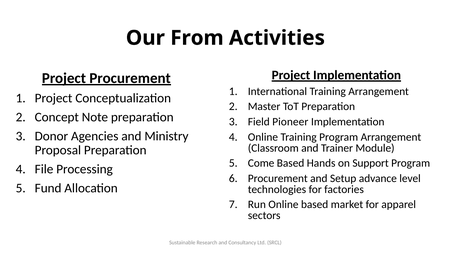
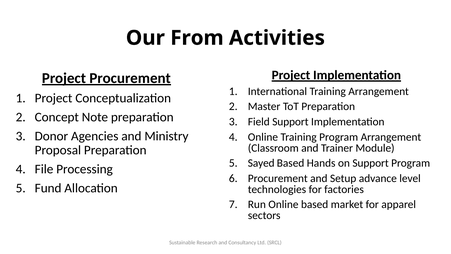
Field Pioneer: Pioneer -> Support (290, 122)
Come: Come -> Sayed (261, 163)
